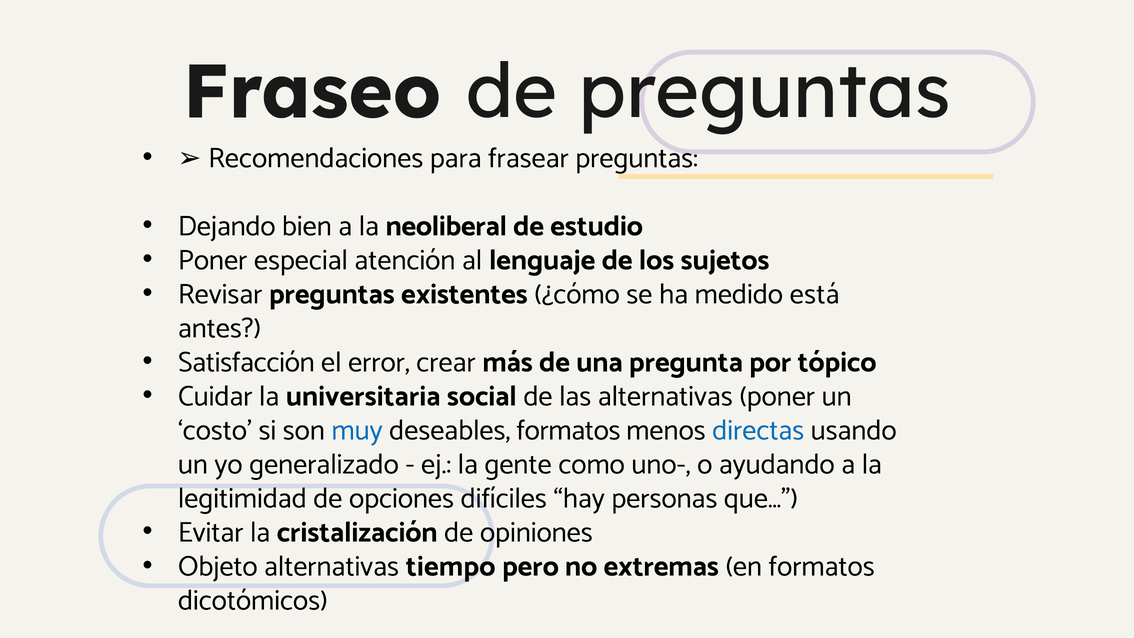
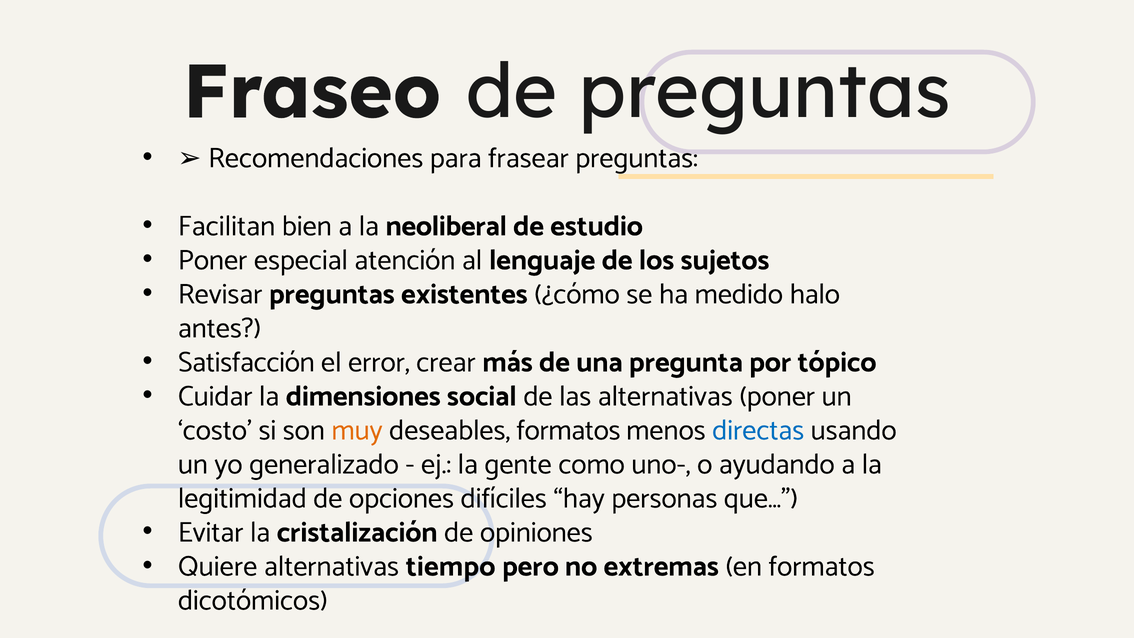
Dejando: Dejando -> Facilitan (227, 226)
está: está -> halo (815, 294)
universitaria: universitaria -> dimensiones (363, 396)
muy colour: blue -> orange (357, 430)
Objeto: Objeto -> Quiere (218, 566)
